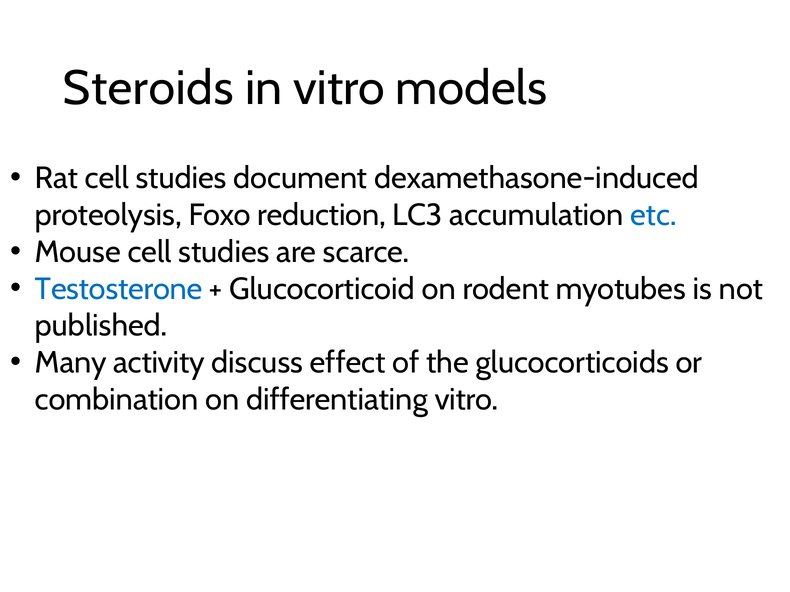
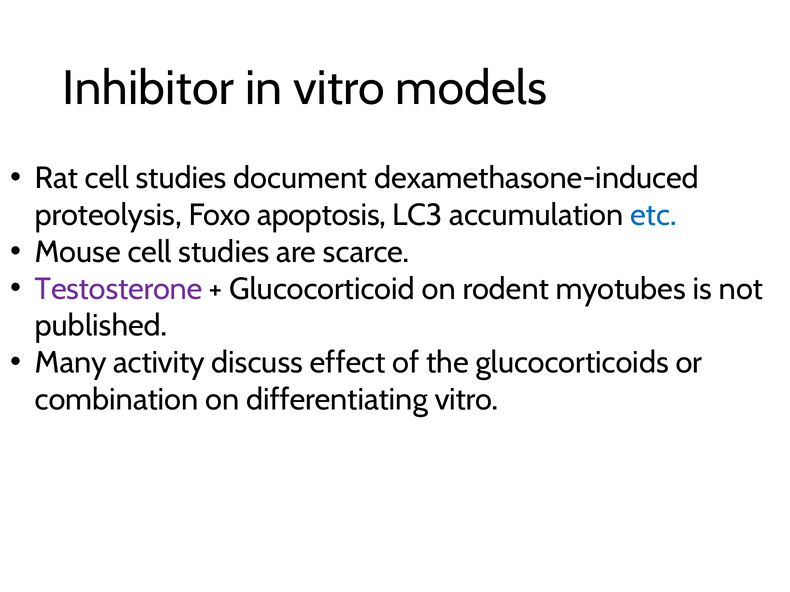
Steroids: Steroids -> Inhibitor (148, 88)
reduction: reduction -> apoptosis (322, 215)
Testosterone colour: blue -> purple (119, 289)
